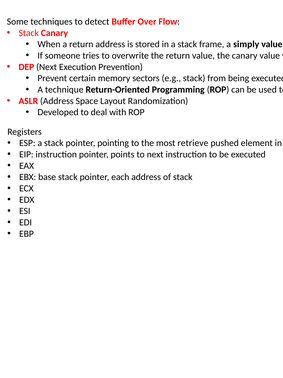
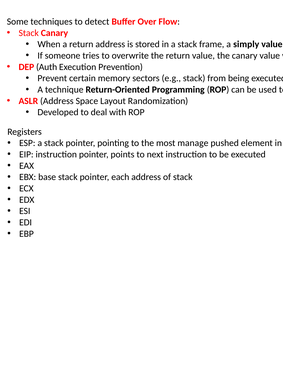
DEP Next: Next -> Auth (47, 67)
retrieve: retrieve -> manage (193, 143)
